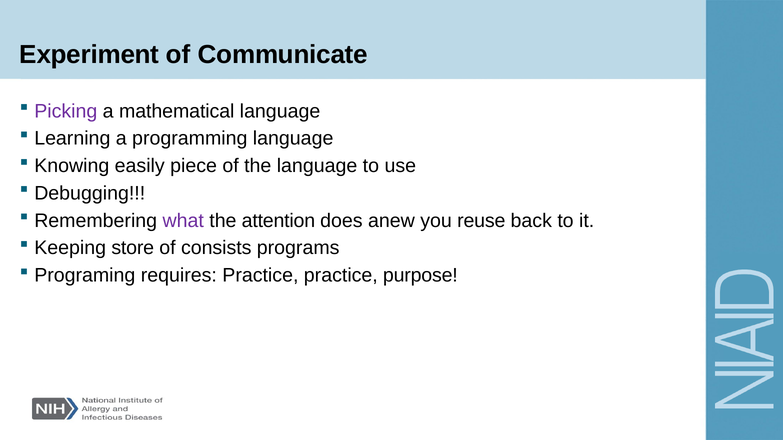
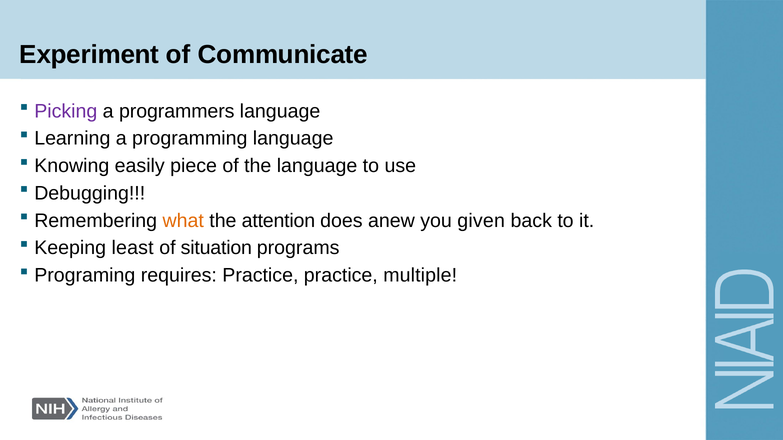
mathematical: mathematical -> programmers (177, 111)
what colour: purple -> orange (183, 221)
reuse: reuse -> given (481, 221)
store: store -> least (133, 248)
consists: consists -> situation (216, 248)
purpose: purpose -> multiple (420, 276)
